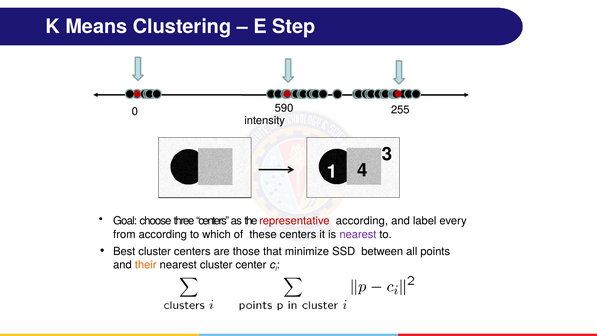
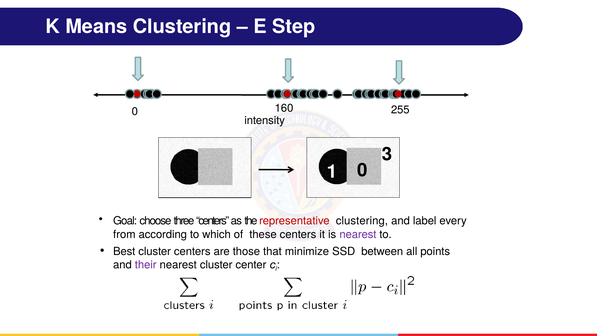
590: 590 -> 160 (284, 108)
1 4: 4 -> 0 (362, 170)
representative according: according -> clustering (362, 221)
their colour: orange -> purple (146, 265)
